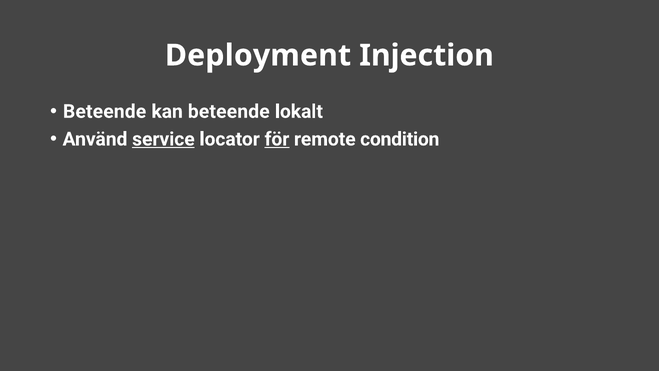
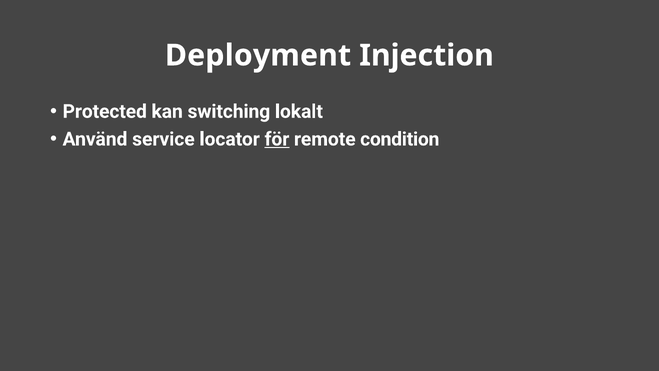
Beteende: Beteende -> Protected (105, 111)
kan beteende: beteende -> switching (229, 111)
service underline: present -> none (163, 139)
